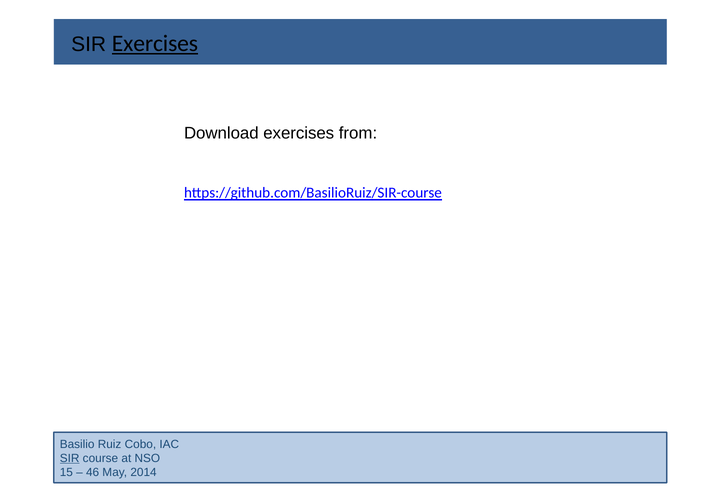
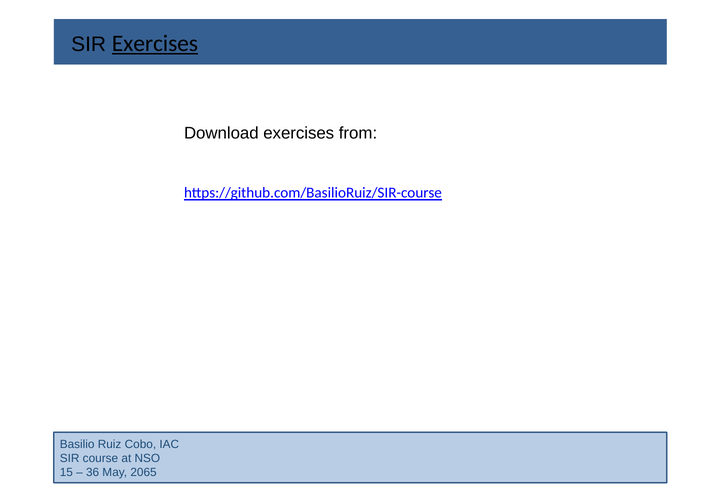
SIR underline: present -> none (70, 458)
46: 46 -> 36 (93, 472)
2014: 2014 -> 2065 (144, 472)
